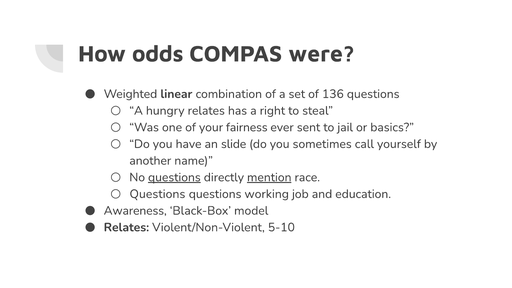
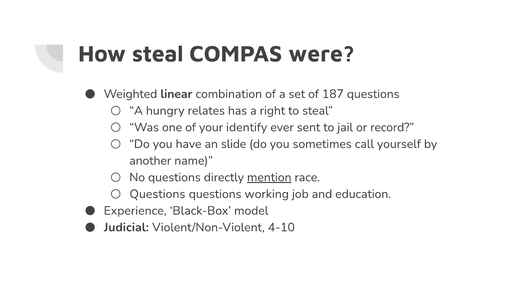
How odds: odds -> steal (158, 54)
136: 136 -> 187 (333, 94)
fairness: fairness -> identify (247, 127)
basics: basics -> record (392, 127)
questions underline: present -> none (174, 177)
Awareness: Awareness -> Experience (135, 211)
Relates: Relates -> Judicial (126, 227)
5-10: 5-10 -> 4-10 (281, 227)
